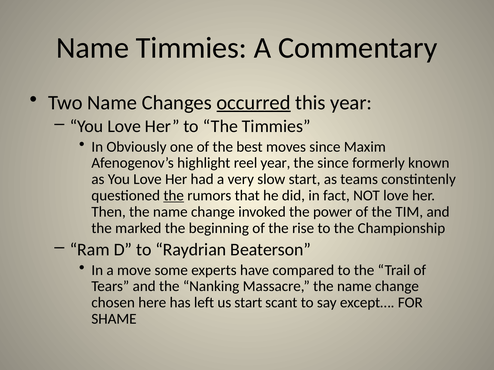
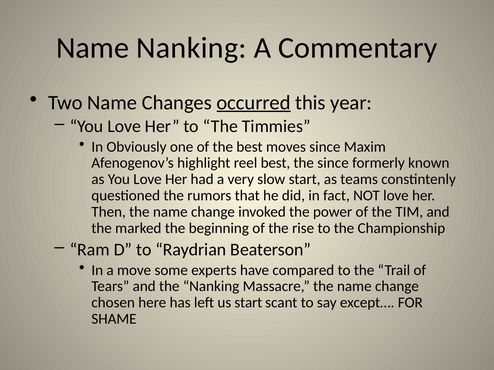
Name Timmies: Timmies -> Nanking (191, 48)
reel year: year -> best (275, 163)
the underline: present -> none (174, 196)
